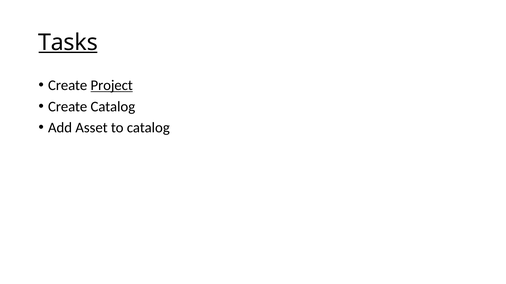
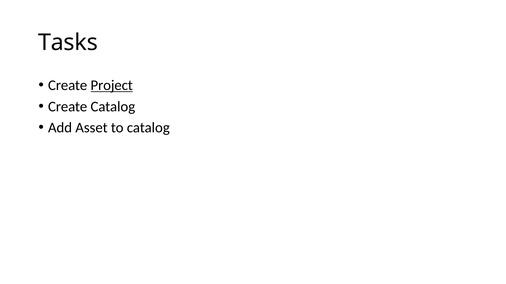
Tasks underline: present -> none (68, 43)
